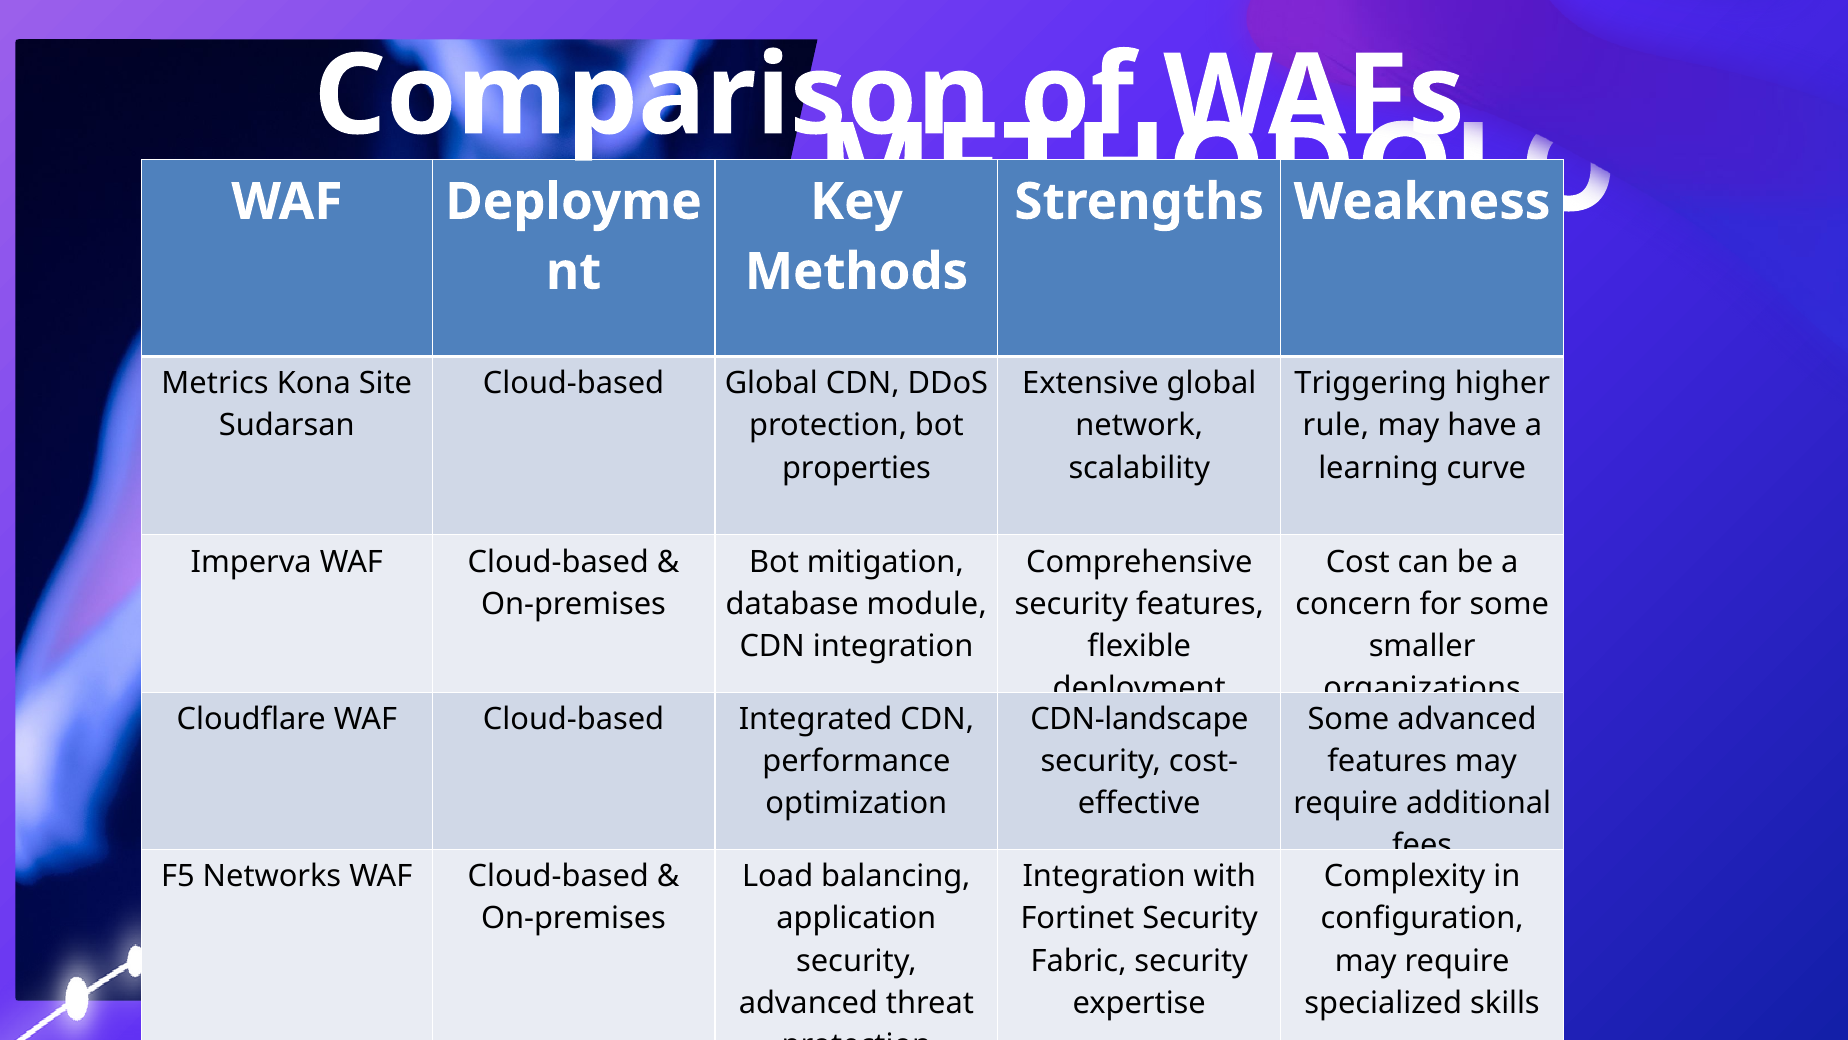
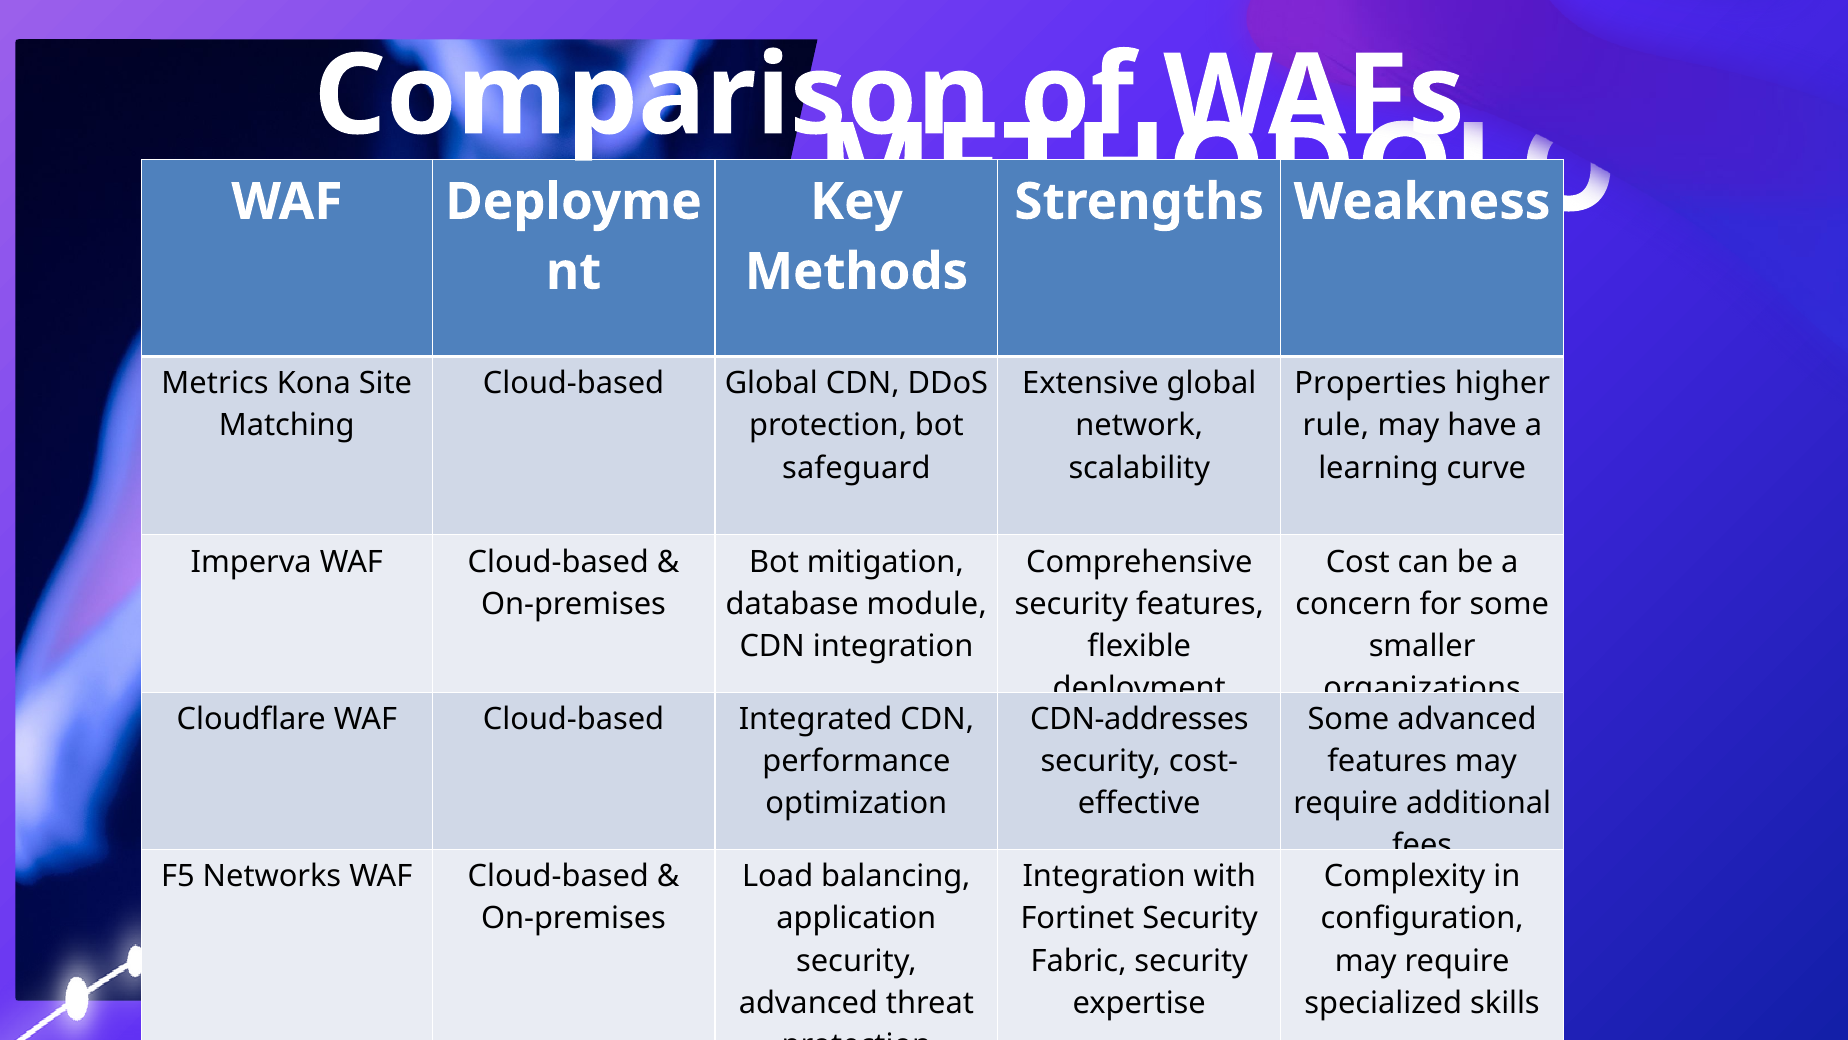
Triggering: Triggering -> Properties (1371, 384)
Sudarsan: Sudarsan -> Matching (287, 426)
properties: properties -> safeguard (856, 468)
CDN-landscape: CDN-landscape -> CDN-addresses (1139, 719)
